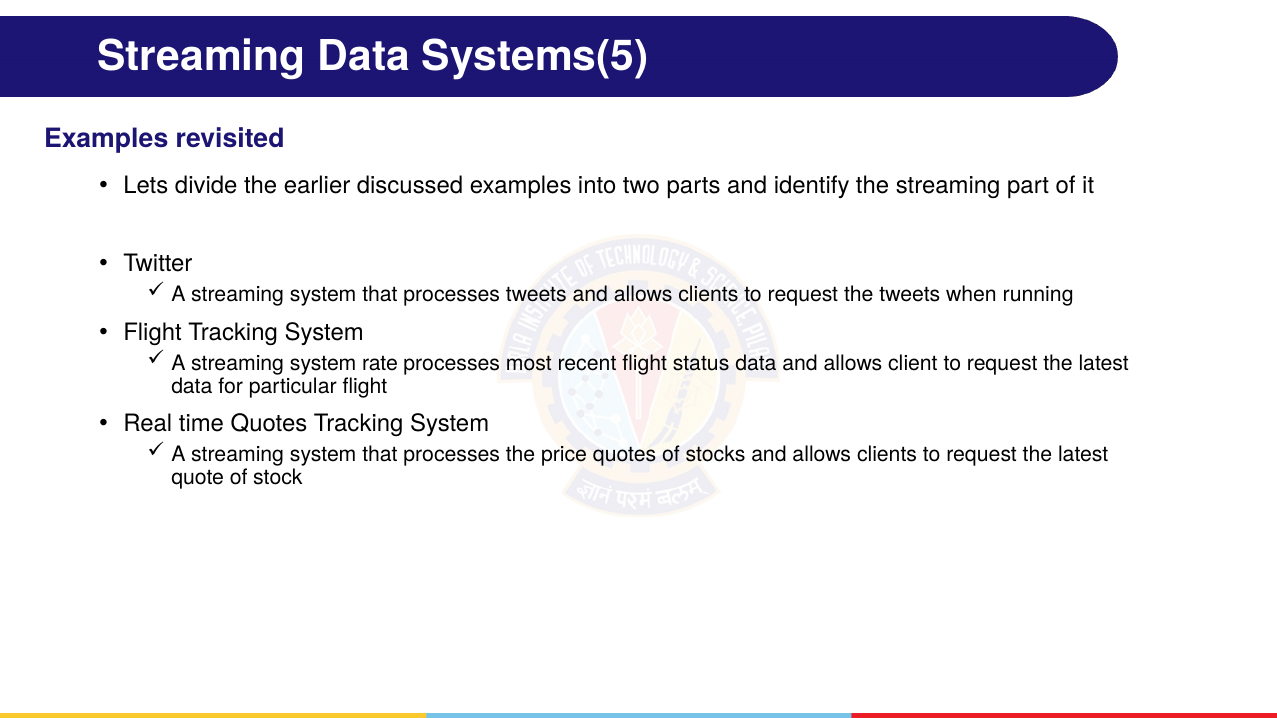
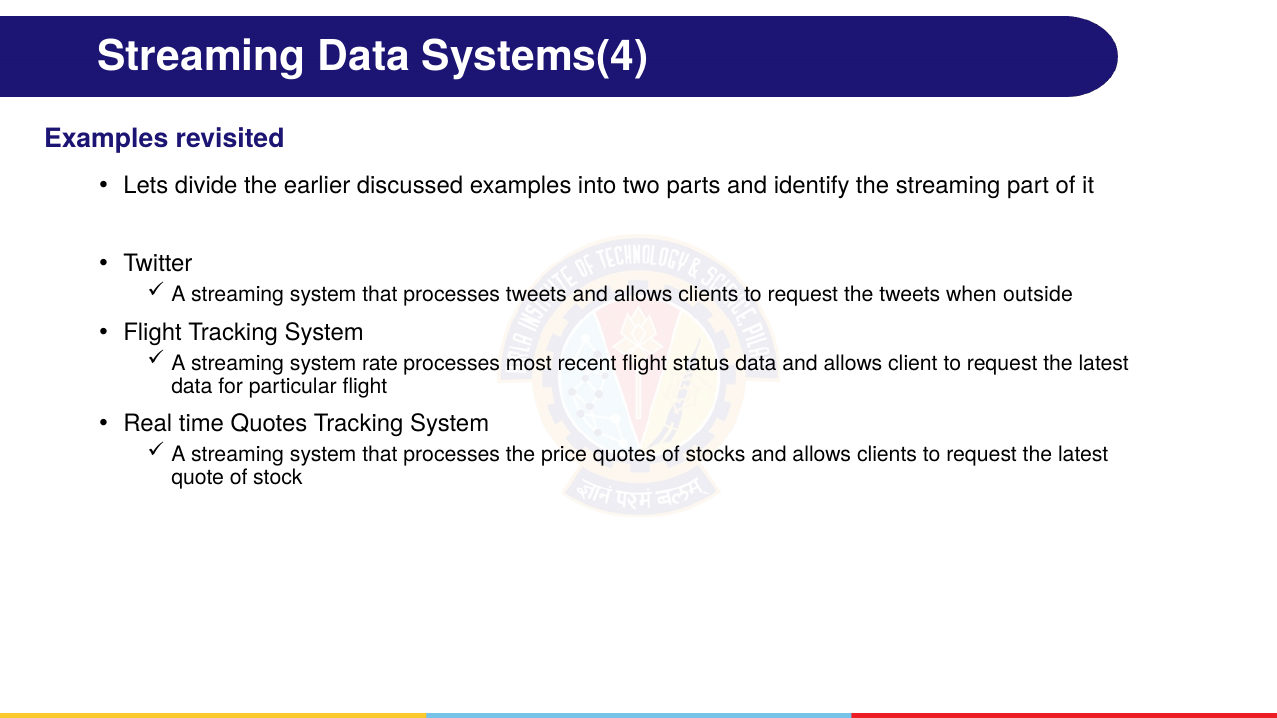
Systems(5: Systems(5 -> Systems(4 (535, 57)
running: running -> outside (1038, 295)
